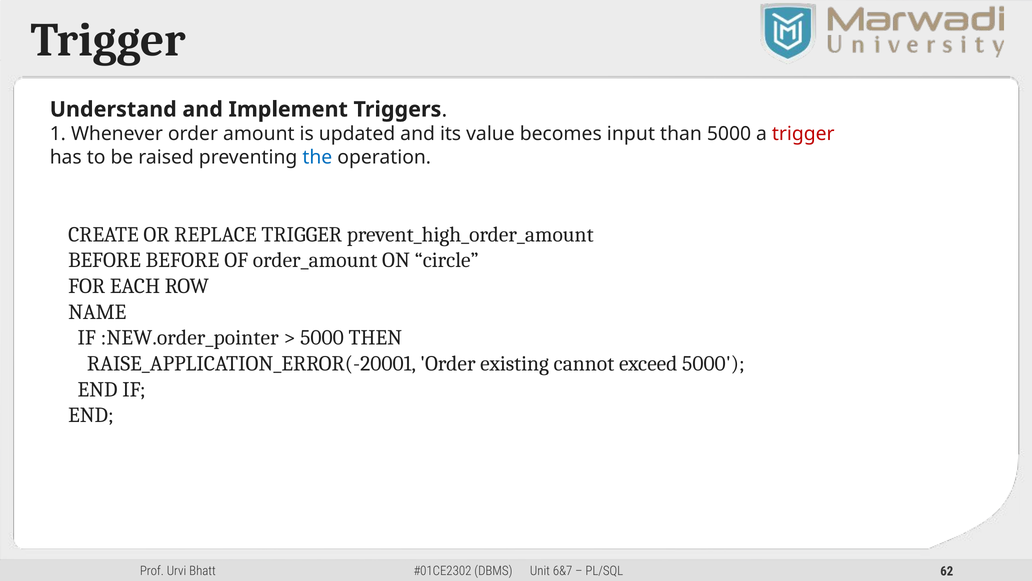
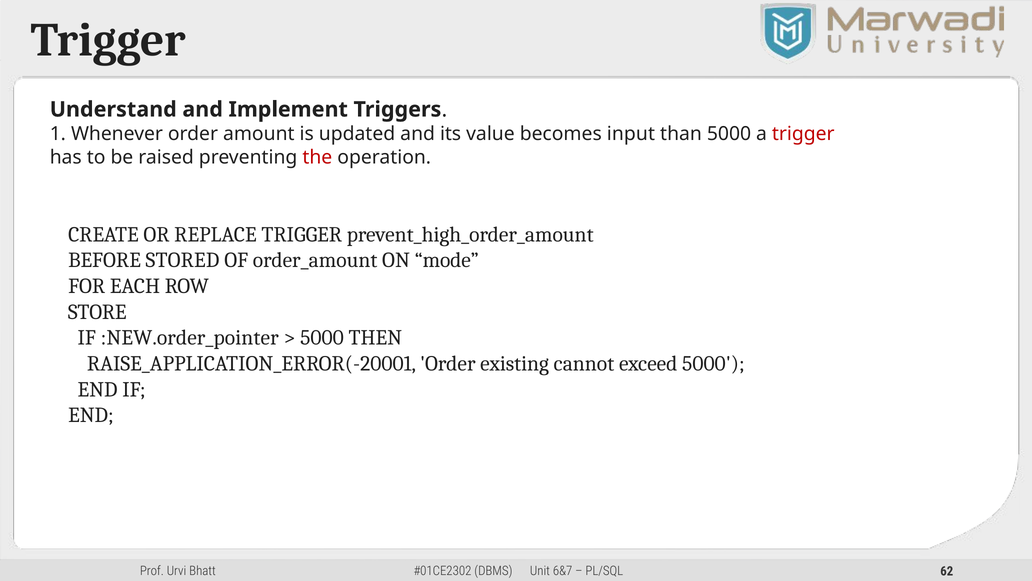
the colour: blue -> red (317, 157)
BEFORE BEFORE: BEFORE -> STORED (182, 260)
circle: circle -> mode (447, 260)
NAME: NAME -> STORE (97, 312)
